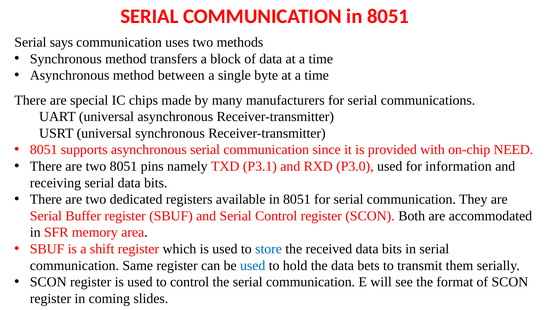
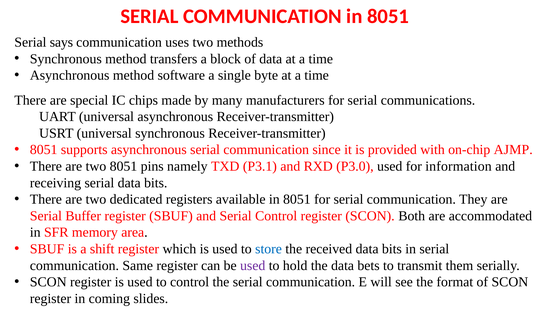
between: between -> software (181, 75)
NEED: NEED -> AJMP (513, 150)
used colour: blue -> purple (253, 265)
